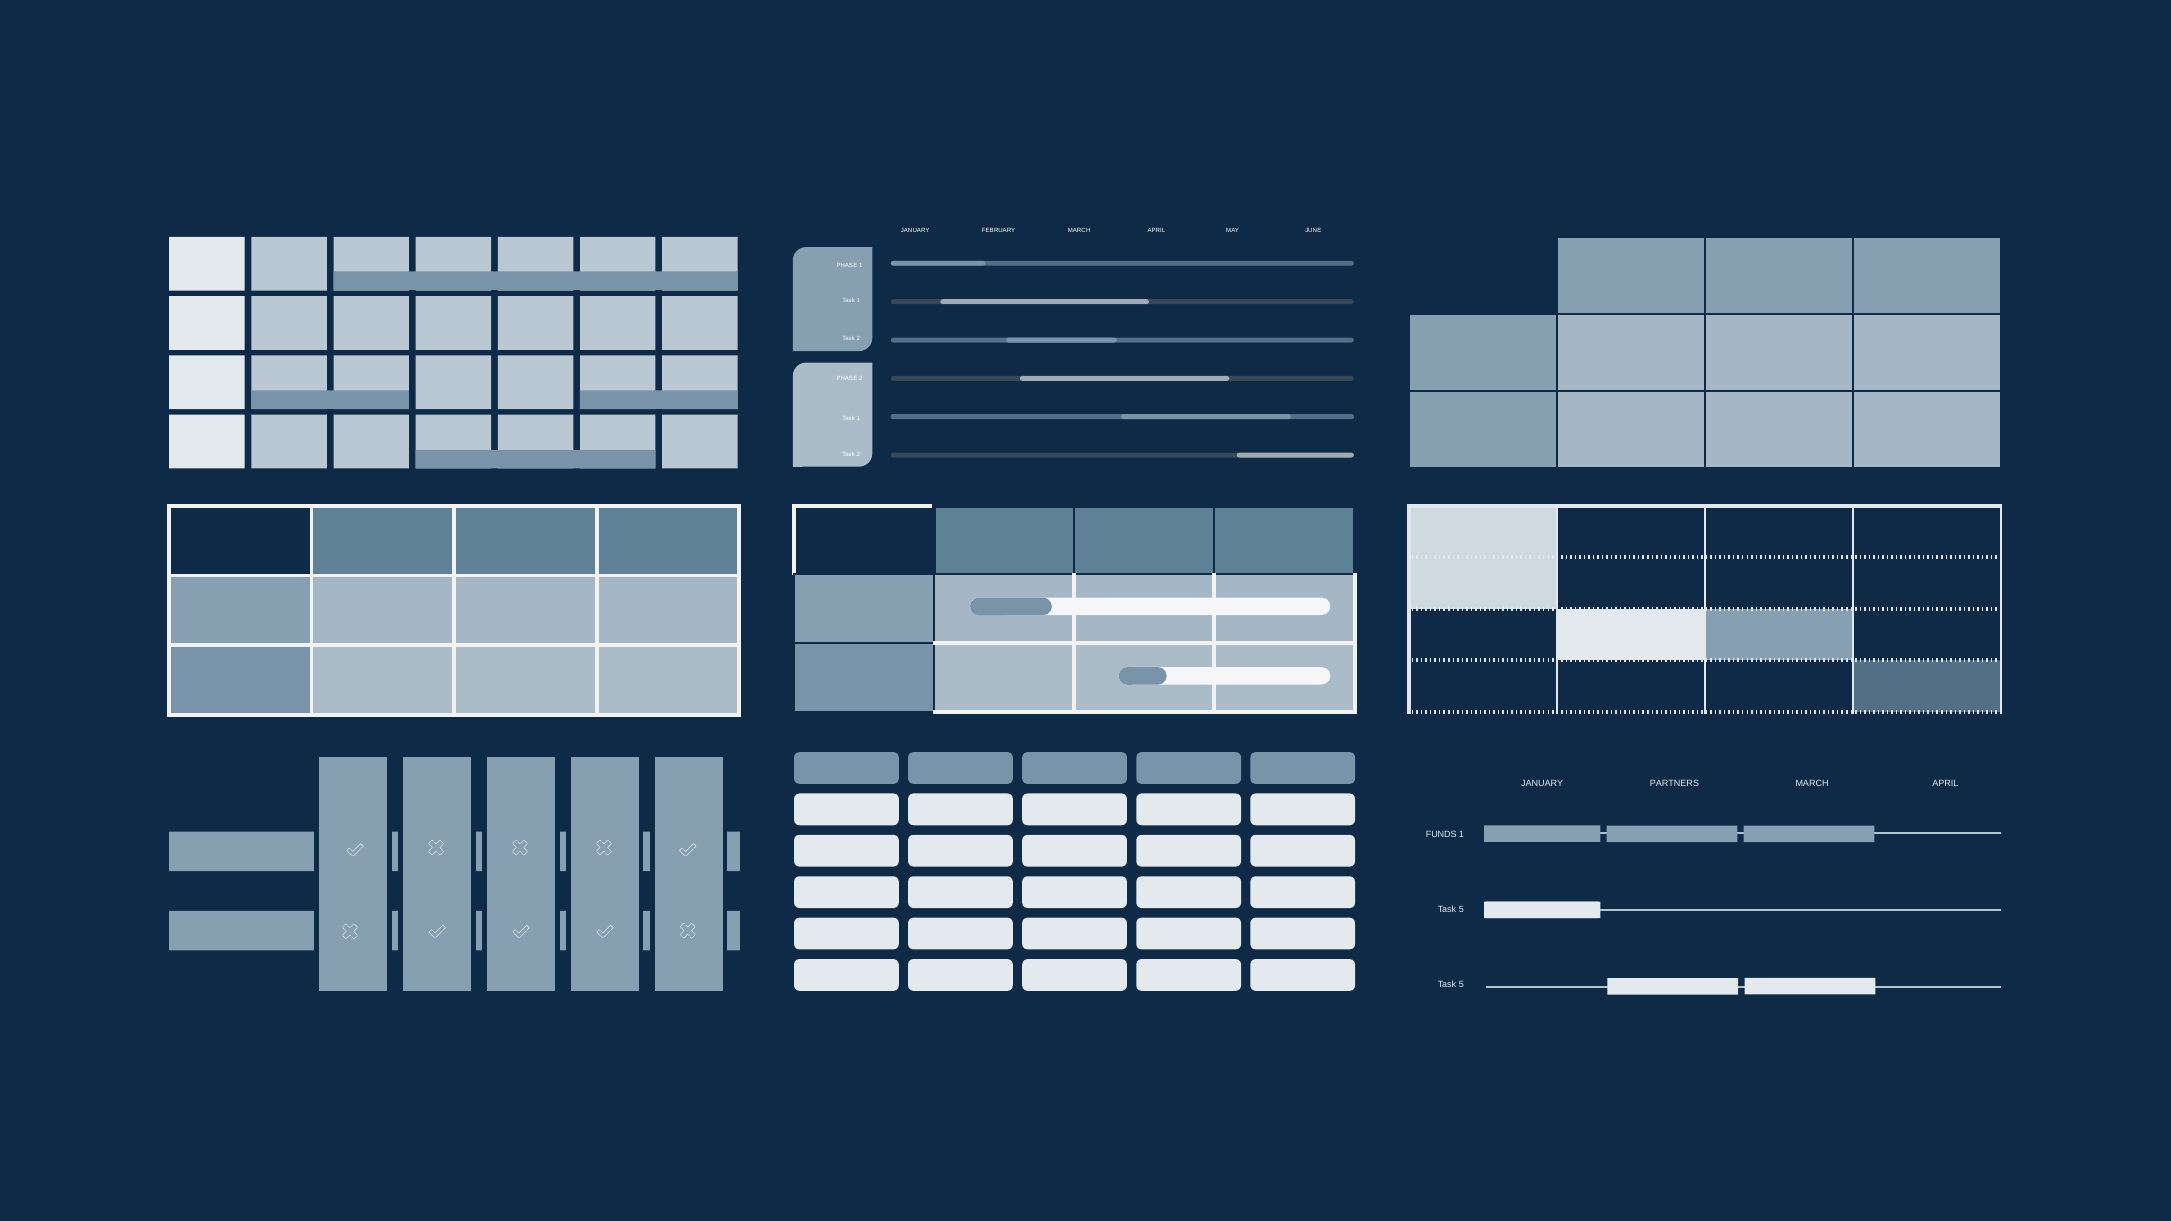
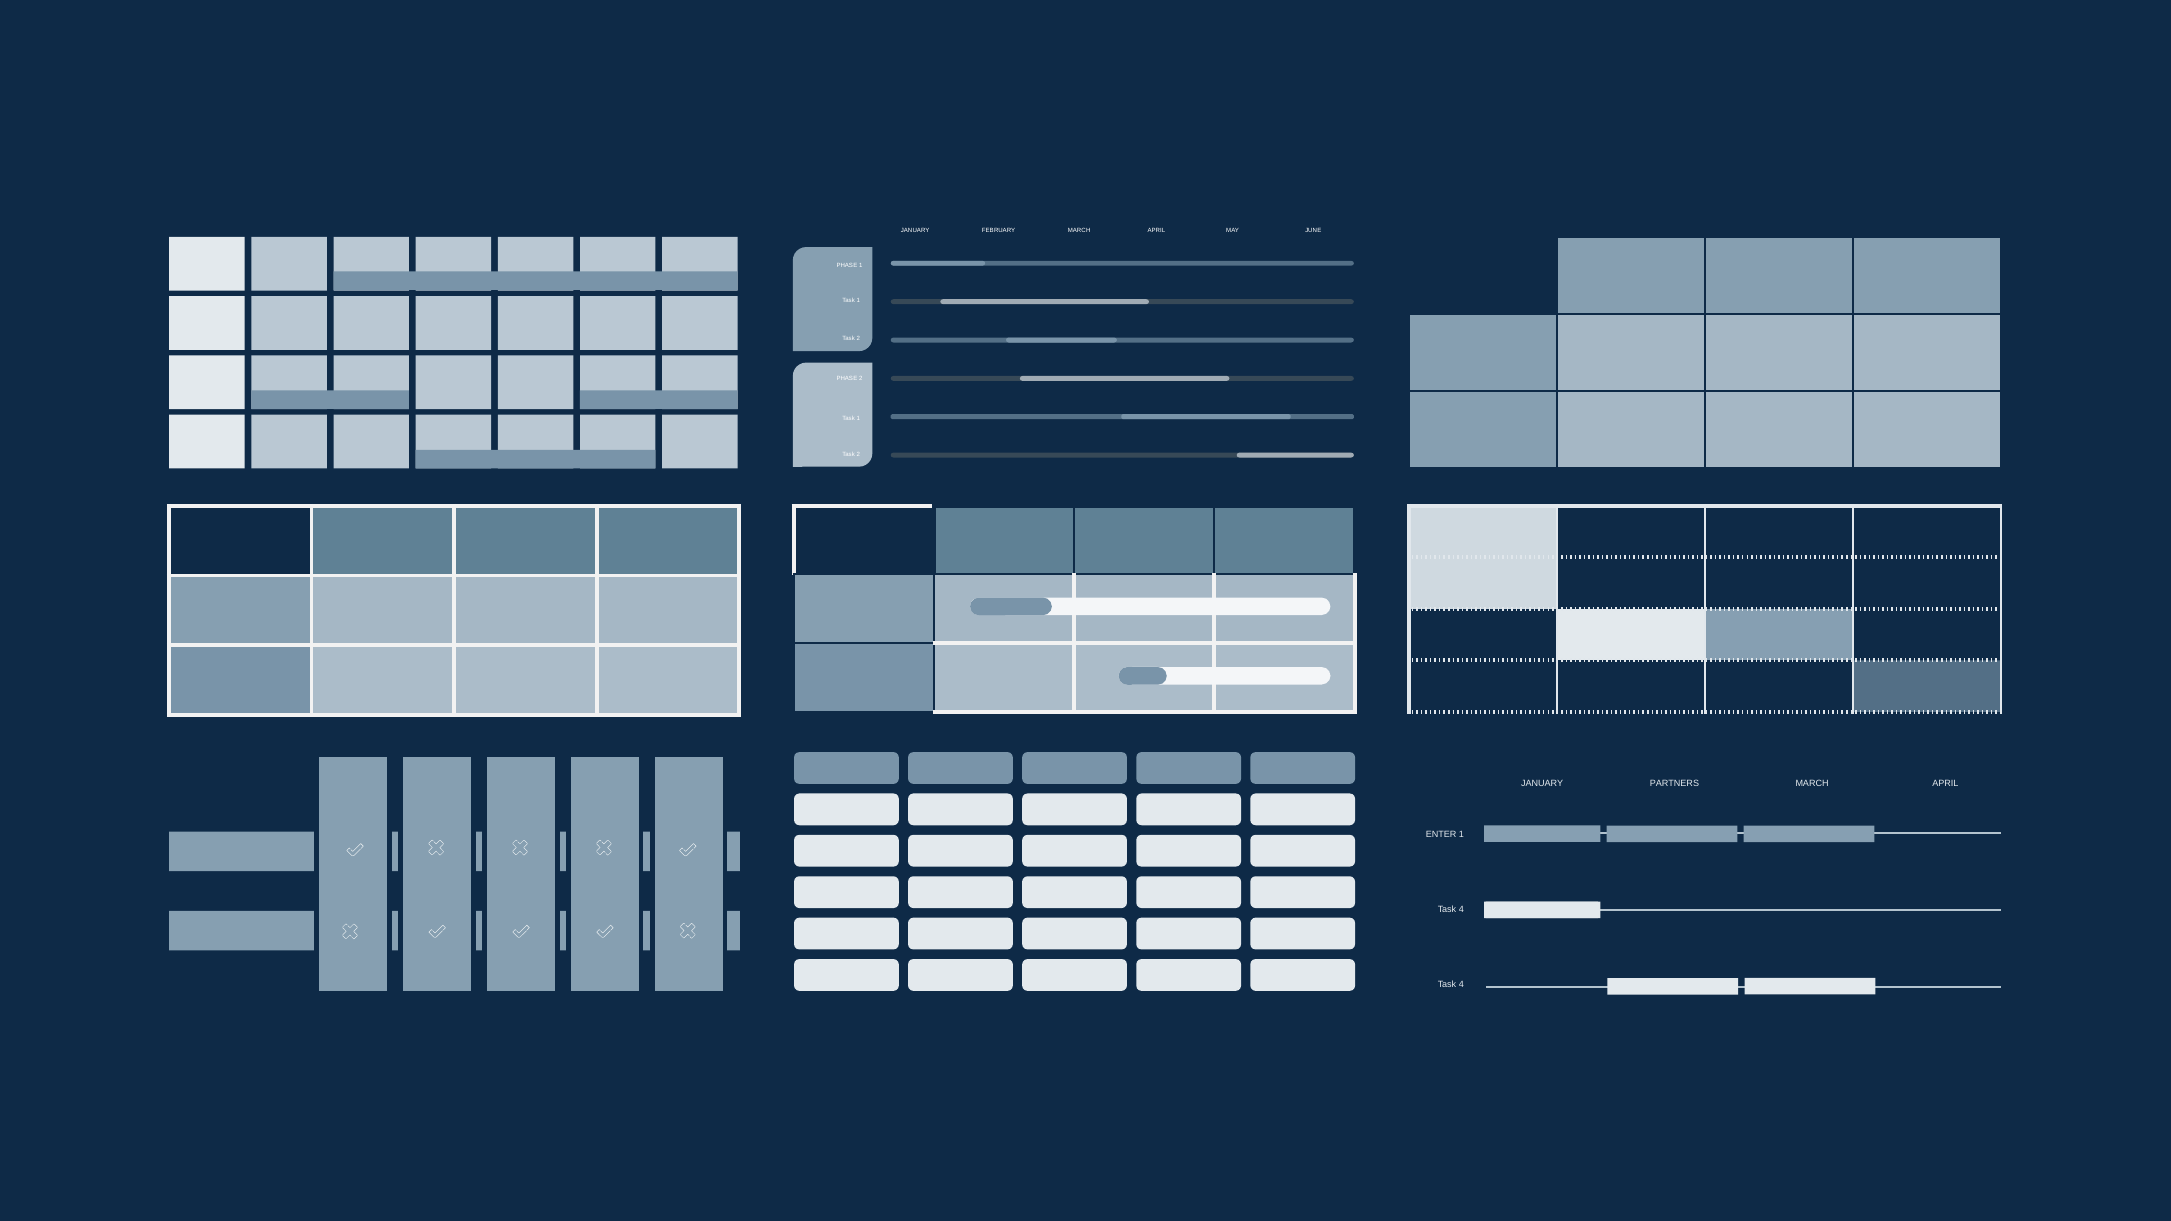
FUNDS: FUNDS -> ENTER (1441, 834)
5: 5 -> 4 (1461, 909)
5: 5 -> 4 (1461, 984)
